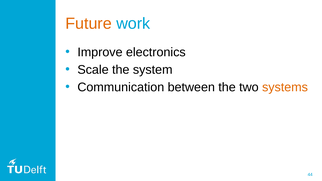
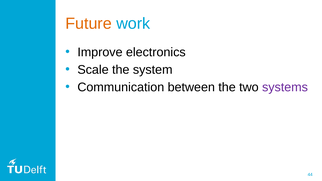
systems colour: orange -> purple (285, 87)
